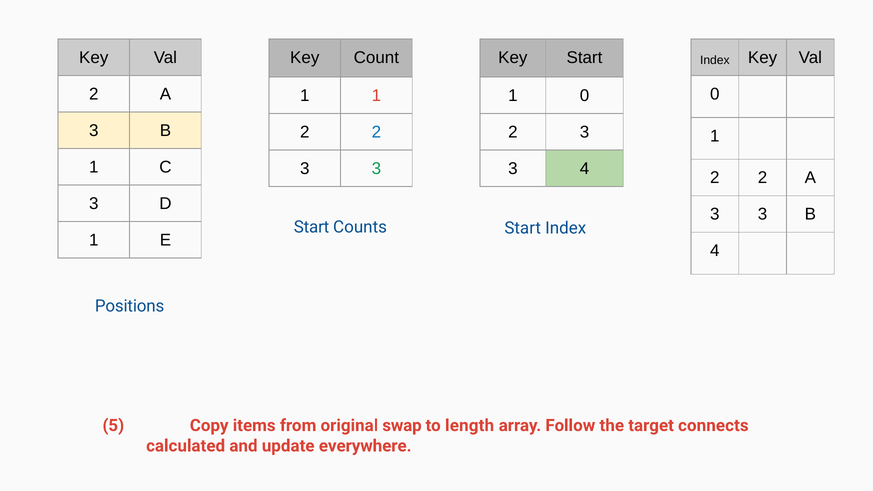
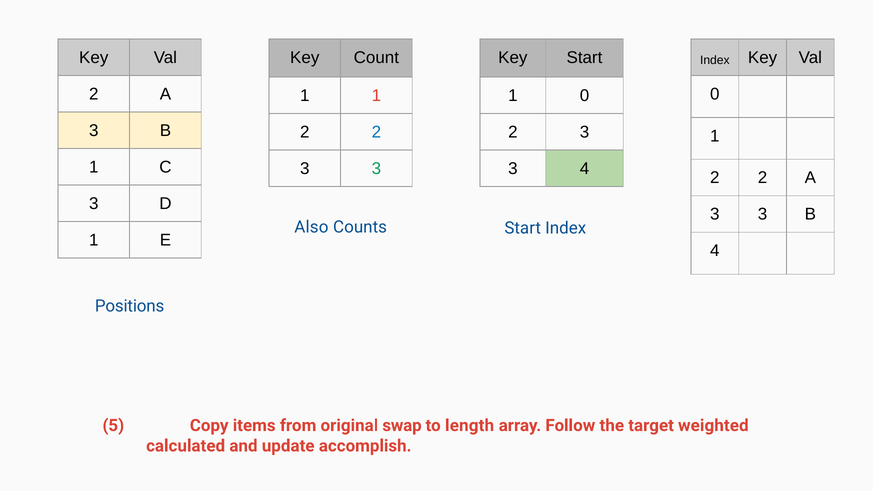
Start: Start -> Also (311, 227)
connects: connects -> weighted (713, 426)
everywhere: everywhere -> accomplish (365, 446)
